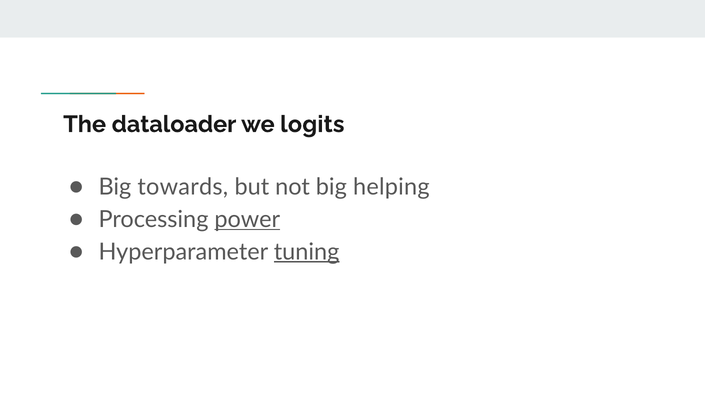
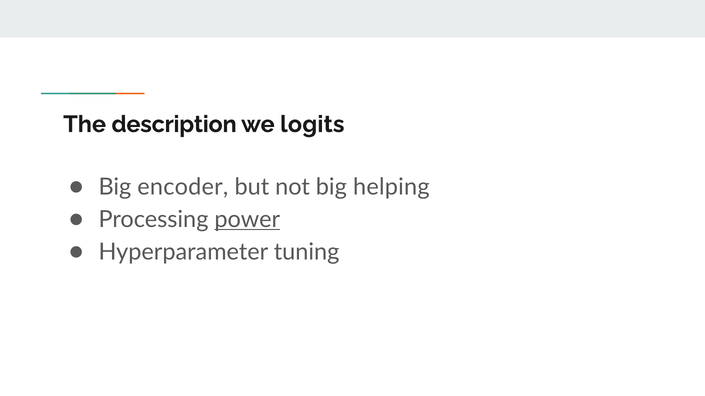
dataloader: dataloader -> description (174, 124)
towards: towards -> encoder (183, 187)
tuning underline: present -> none (307, 252)
